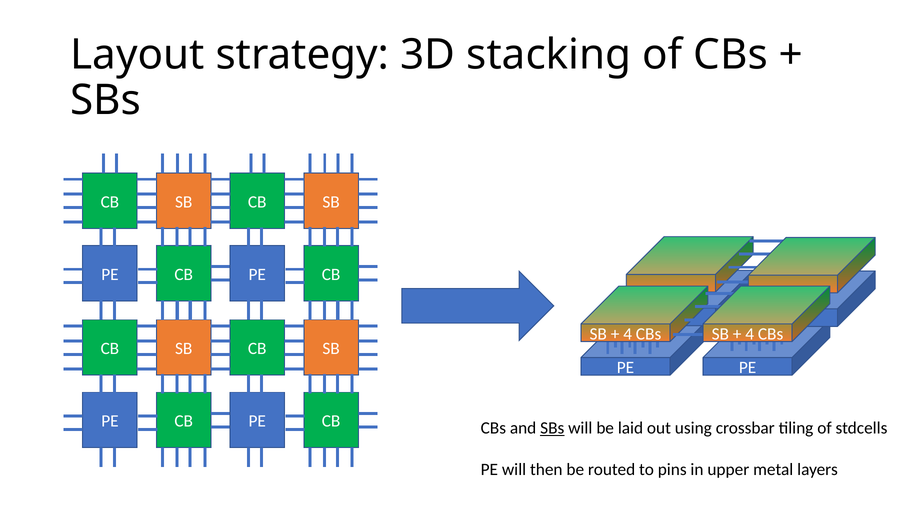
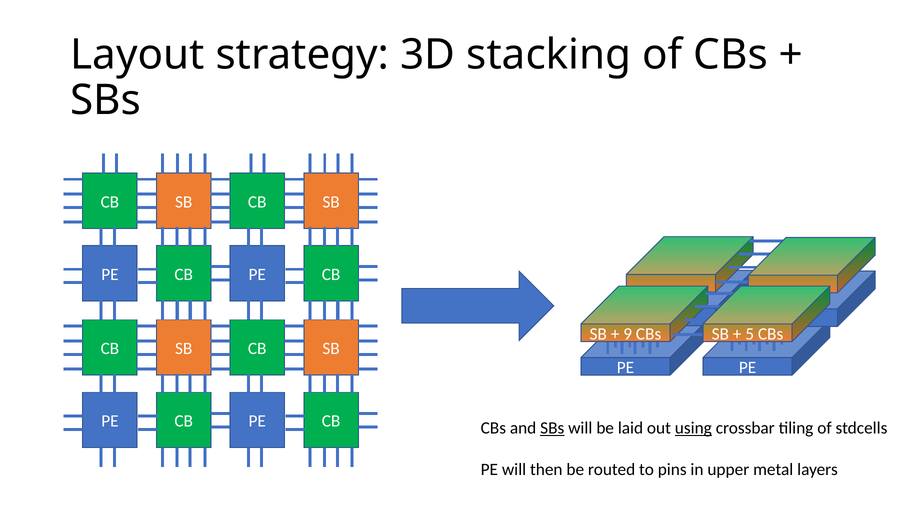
4: 4 -> 9 (628, 334)
4: 4 -> 5 (750, 334)
using underline: none -> present (693, 428)
